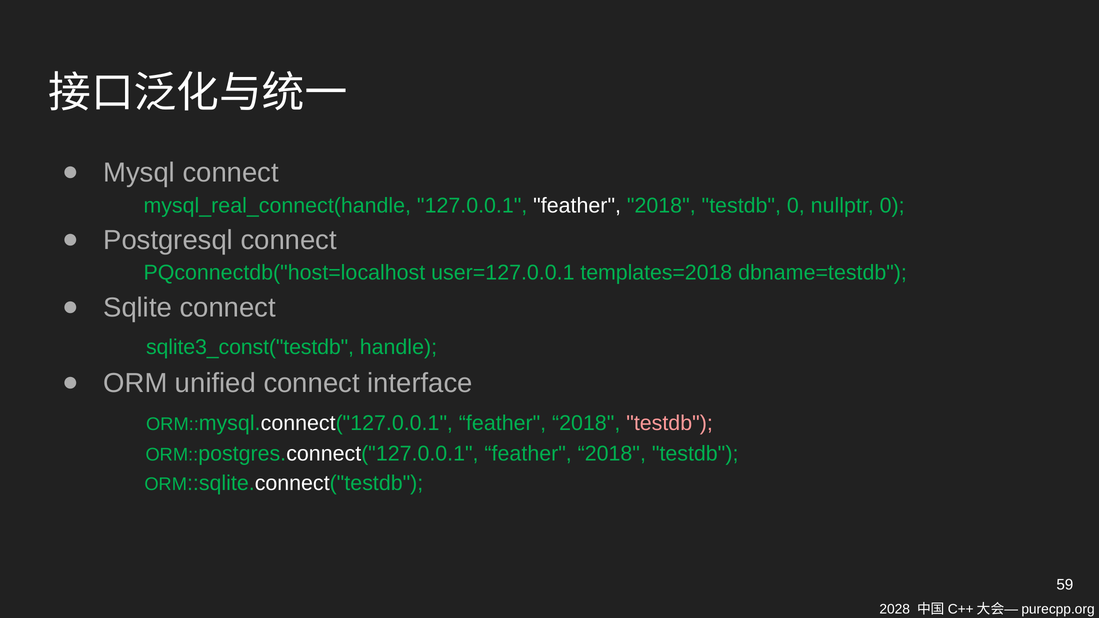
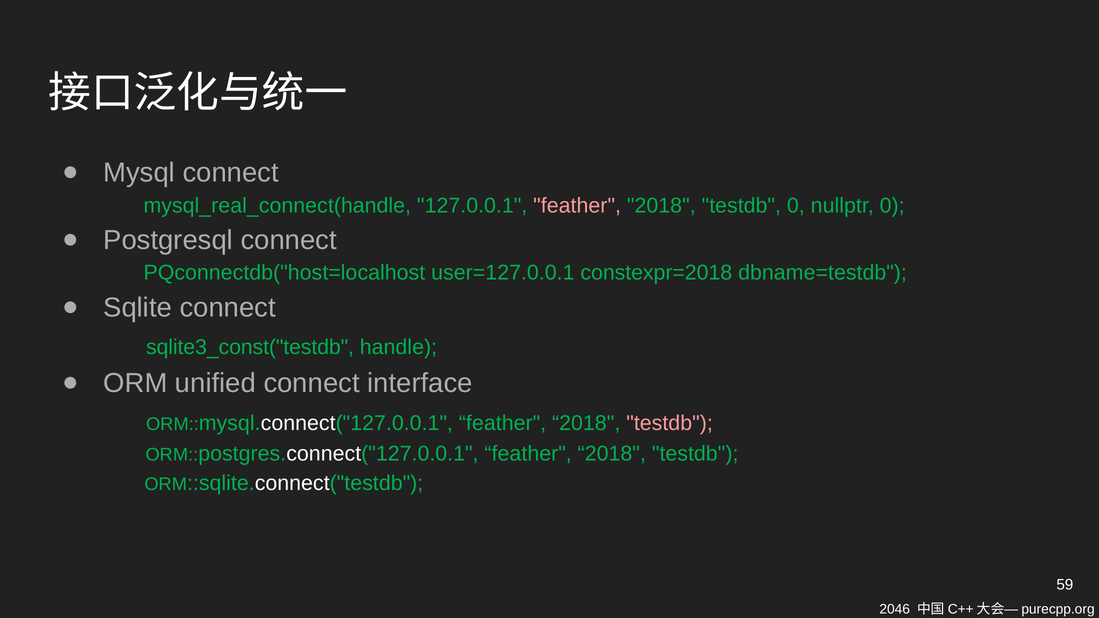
feather colour: white -> pink (577, 206)
templates=2018: templates=2018 -> constexpr=2018 (656, 273)
2028: 2028 -> 2046 (895, 609)
